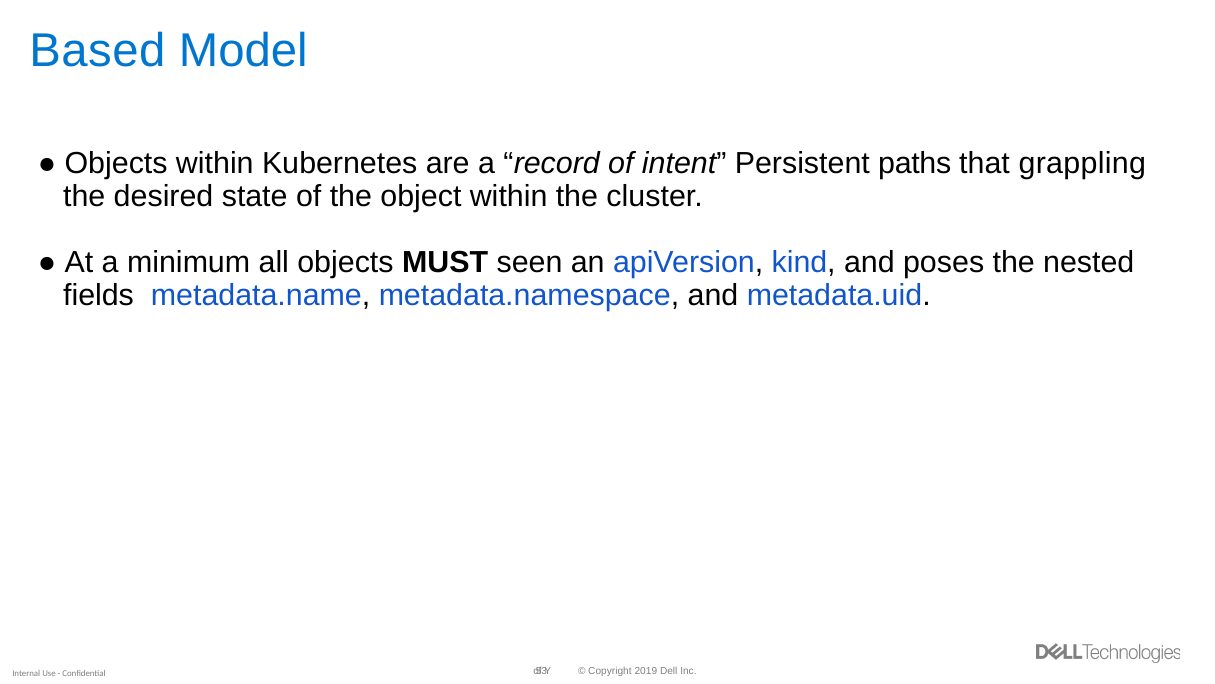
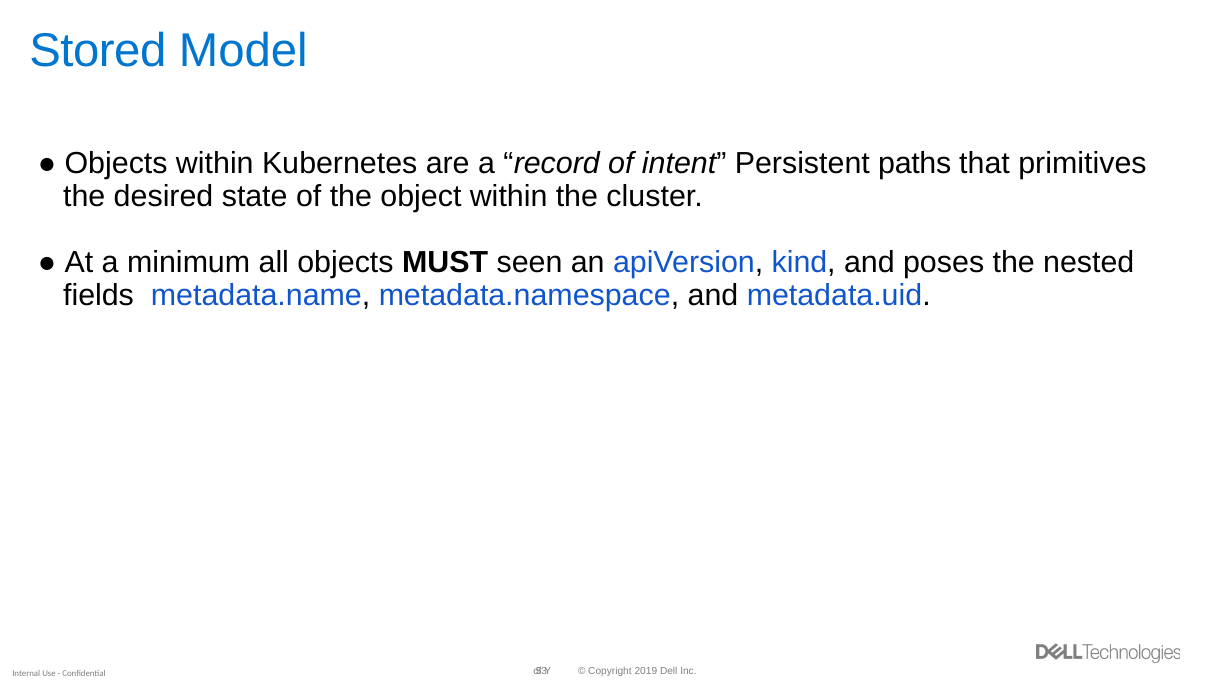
Based: Based -> Stored (98, 51)
grappling: grappling -> primitives (1082, 164)
